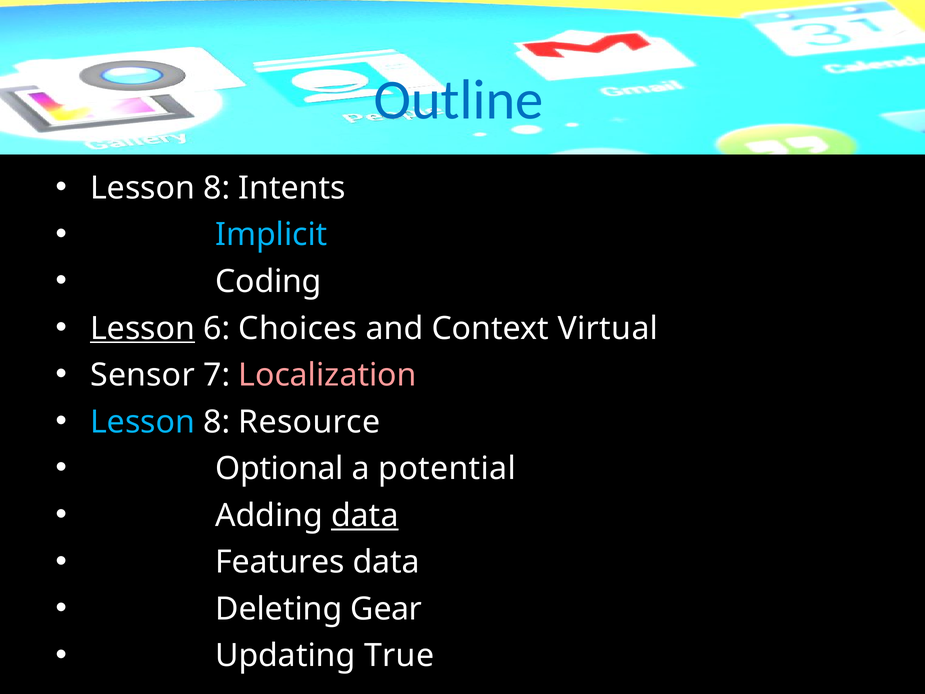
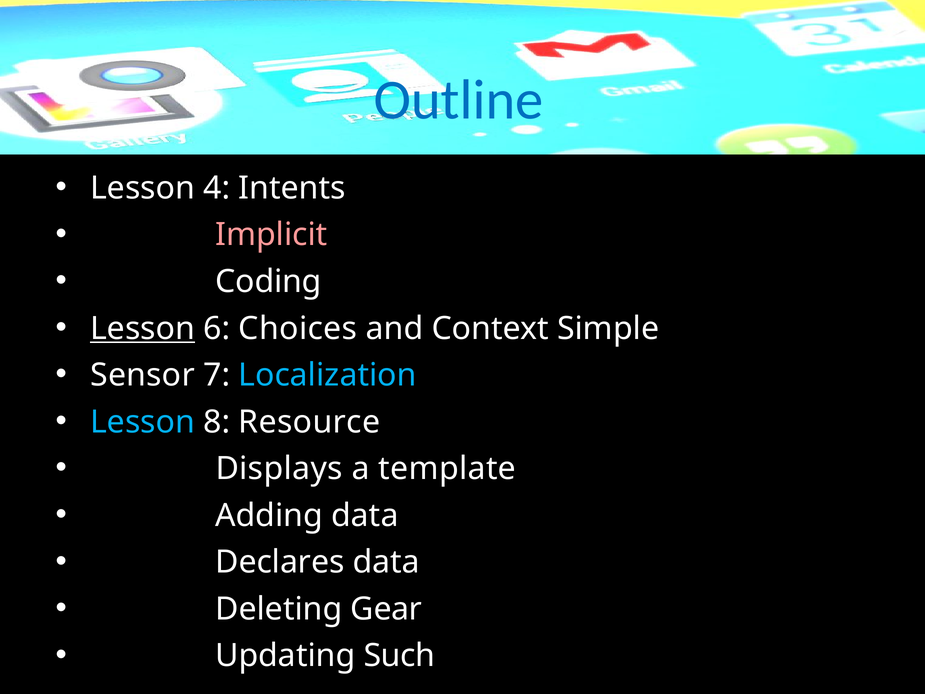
8: 8 -> 4 (217, 188)
Implicit colour: light blue -> pink (271, 235)
Virtual: Virtual -> Simple (608, 328)
Localization colour: pink -> light blue (328, 375)
Optional: Optional -> Displays (279, 469)
potential: potential -> template (447, 469)
data underline: present -> none (365, 515)
Features: Features -> Declares (280, 562)
True: True -> Such (399, 656)
